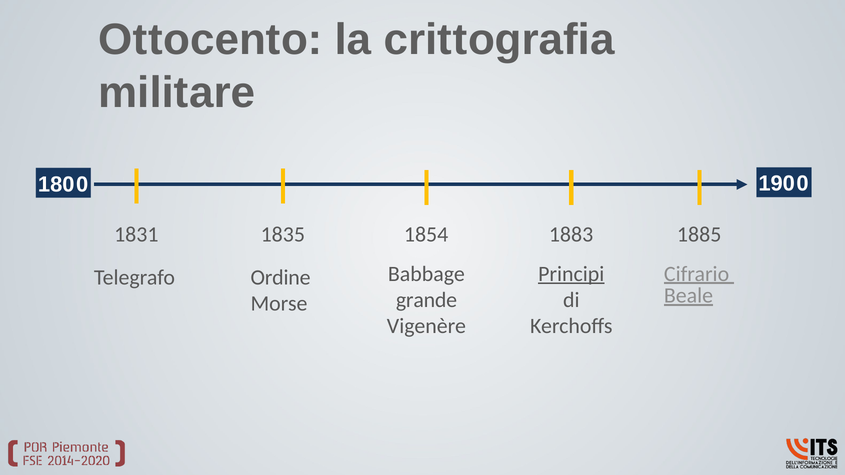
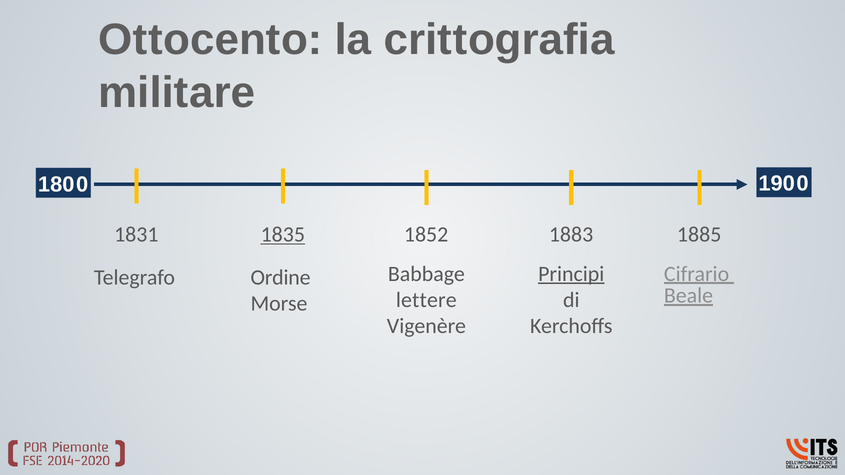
1835 underline: none -> present (283, 235)
1854: 1854 -> 1852 (426, 235)
grande: grande -> lettere (426, 300)
